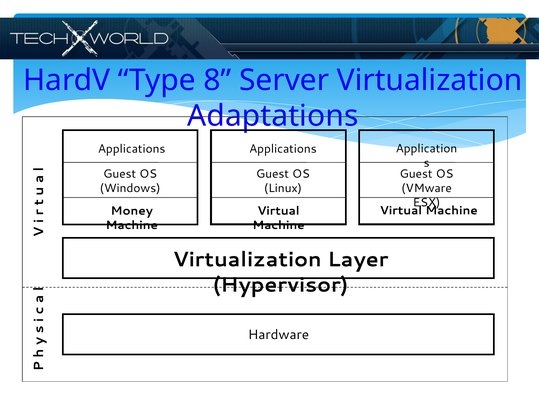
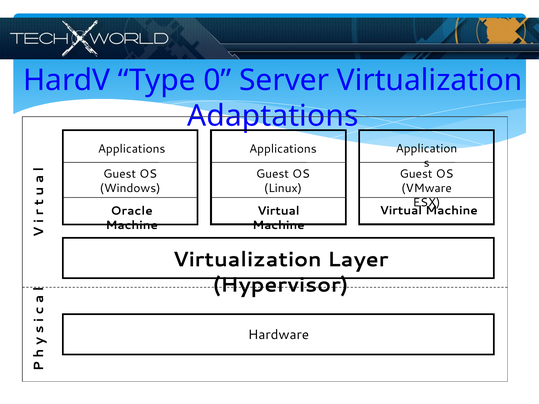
8: 8 -> 0 (217, 80)
Money: Money -> Oracle (132, 211)
